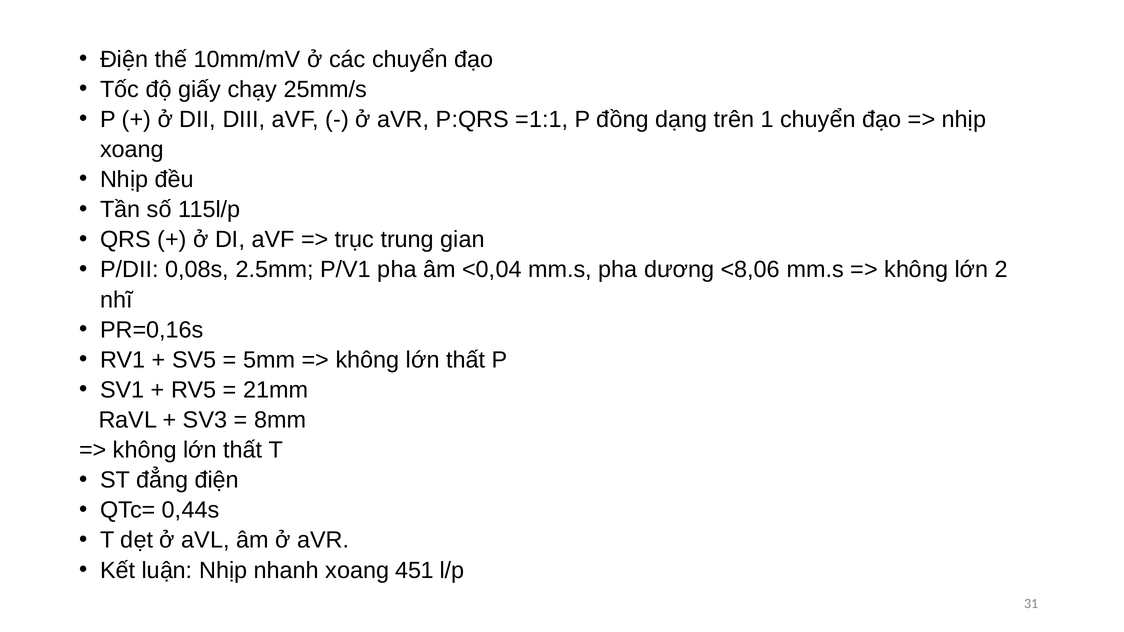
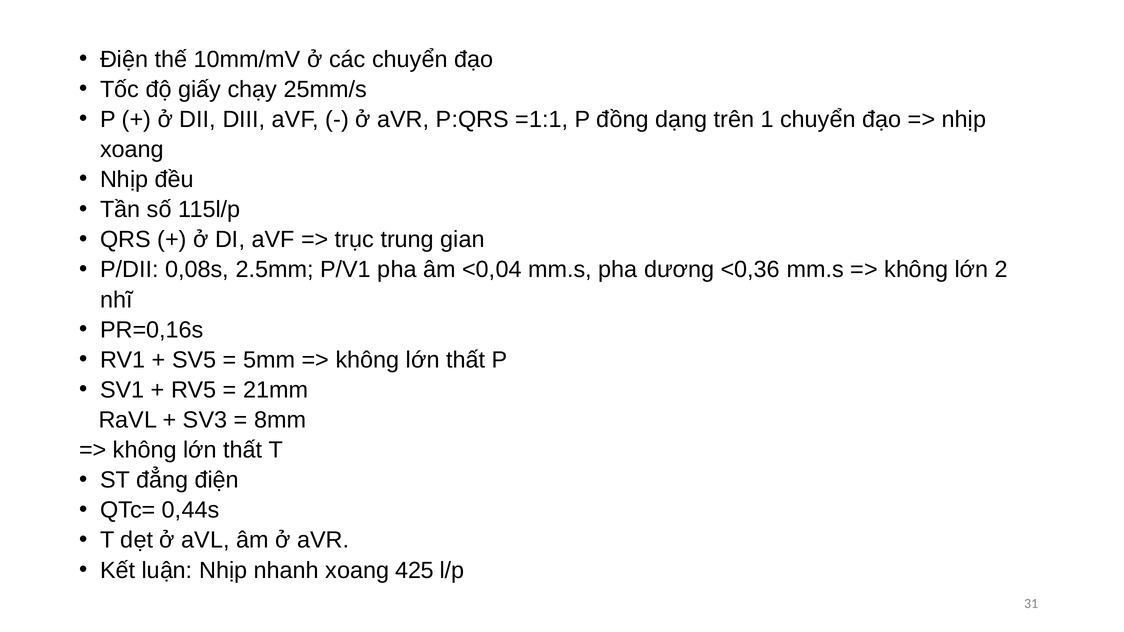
<8,06: <8,06 -> <0,36 (750, 270)
451: 451 -> 425 (415, 571)
